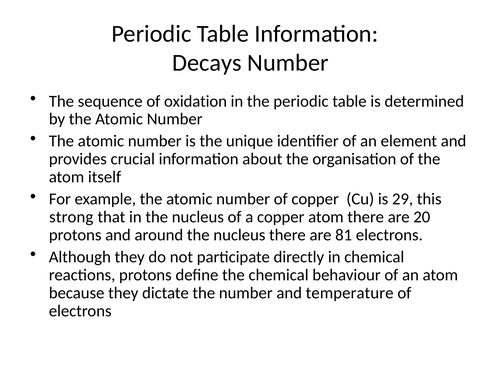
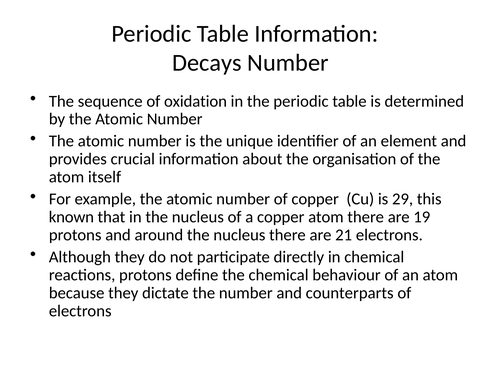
strong: strong -> known (71, 218)
20: 20 -> 19 (422, 218)
81: 81 -> 21 (344, 236)
temperature: temperature -> counterparts (350, 294)
